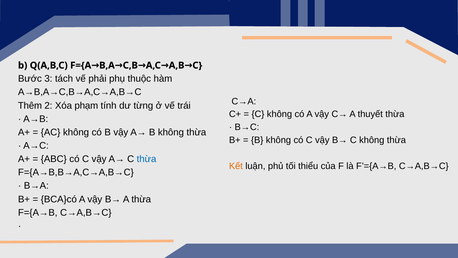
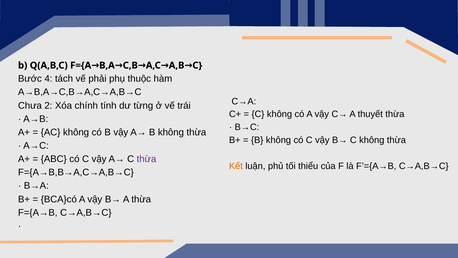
3: 3 -> 4 (48, 79)
Thêm: Thêm -> Chưa (30, 105)
phạm: phạm -> chính (86, 105)
thừa colour: blue -> purple (147, 159)
